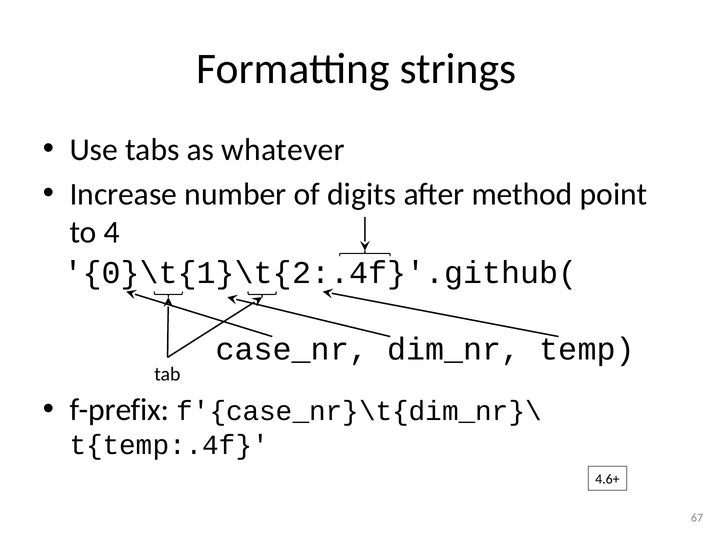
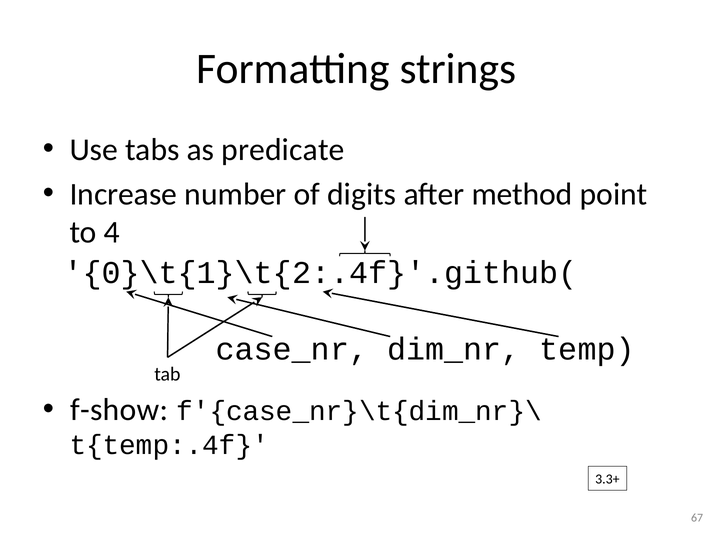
whatever: whatever -> predicate (283, 150)
f-prefix: f-prefix -> f-show (119, 410)
4.6+: 4.6+ -> 3.3+ (607, 479)
